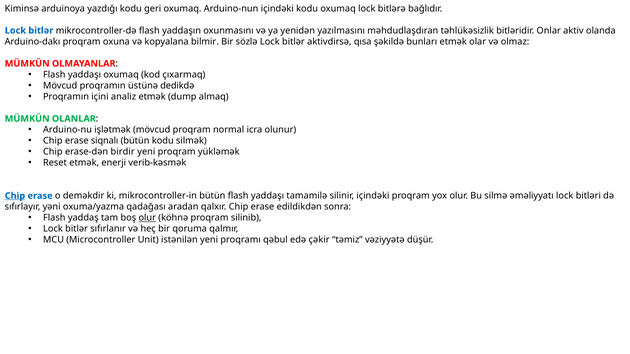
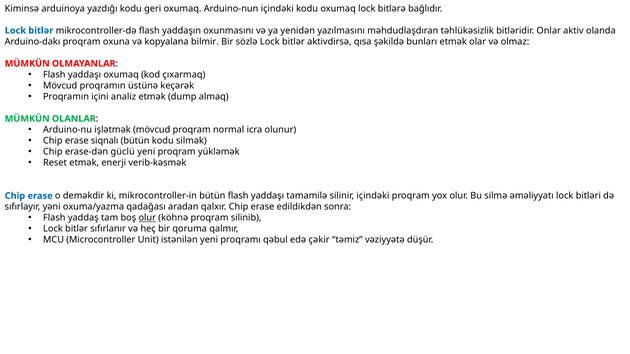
dedikdə: dedikdə -> keçərək (177, 86)
birdir: birdir -> güclü (123, 152)
Chip underline: present -> none (15, 196)
